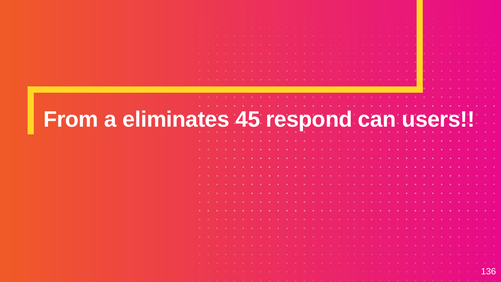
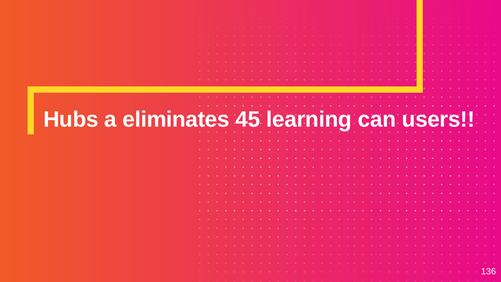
From: From -> Hubs (71, 120)
respond: respond -> learning (309, 120)
